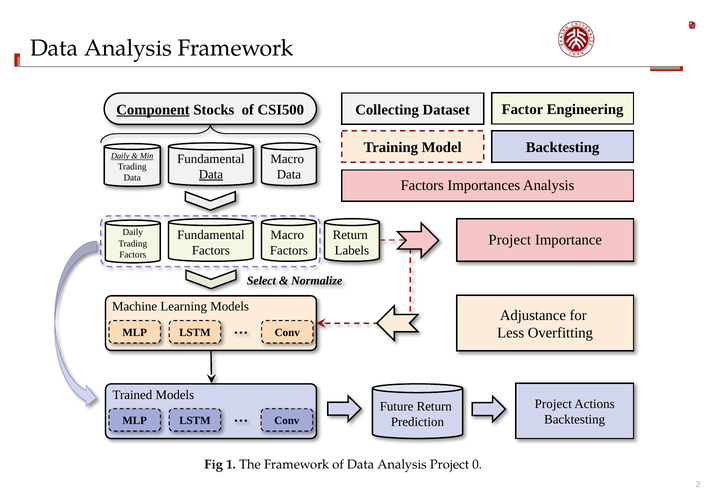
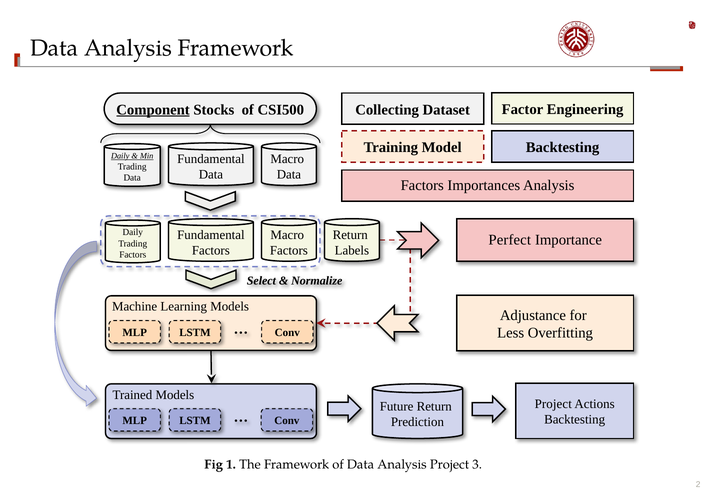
Data underline: present -> none (211, 175)
Project: Project -> Perfect (510, 240)
0: 0 -> 3 (477, 464)
